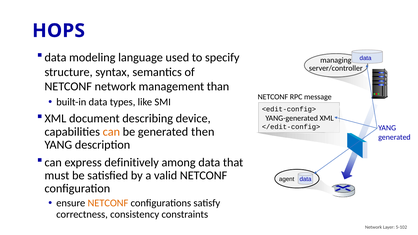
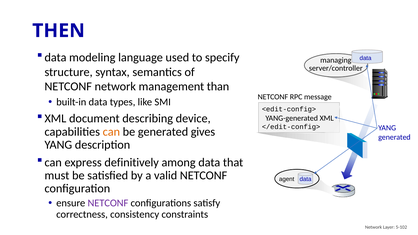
HOPS: HOPS -> THEN (59, 31)
then: then -> gives (203, 132)
NETCONF colour: orange -> purple (108, 203)
